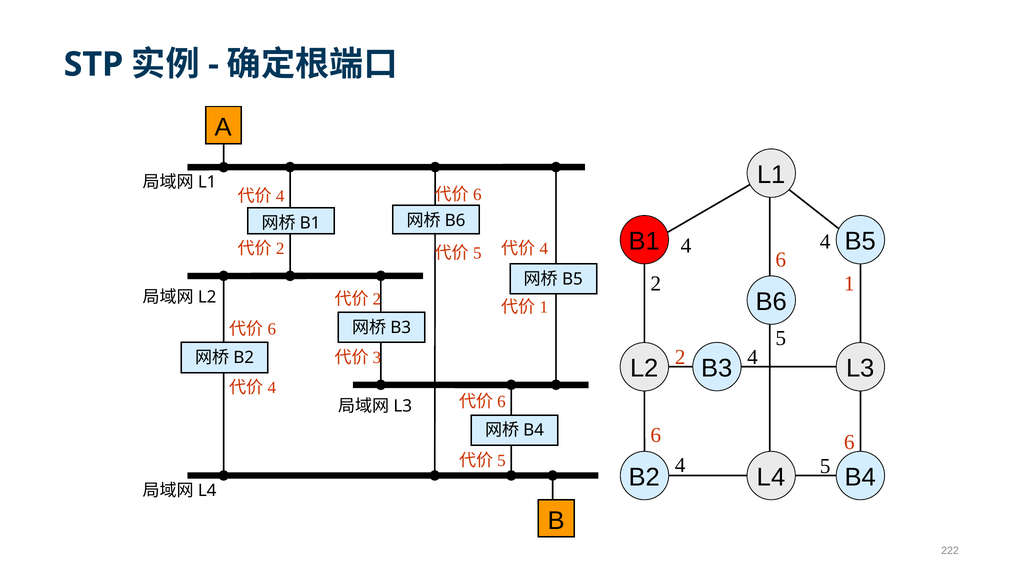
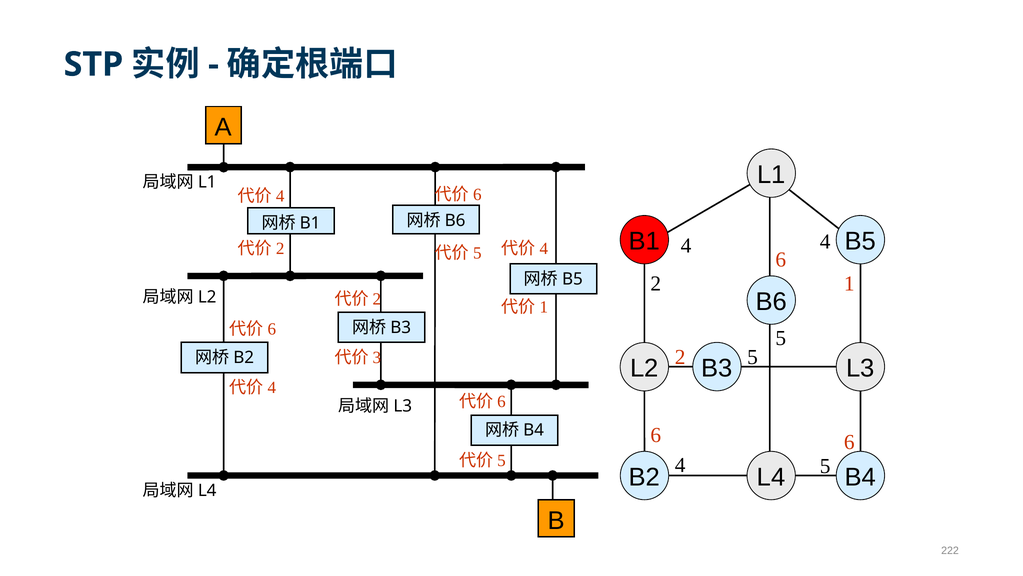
2 4: 4 -> 5 (753, 357)
